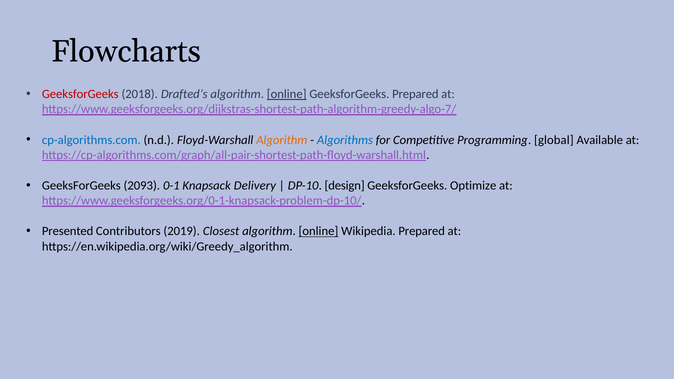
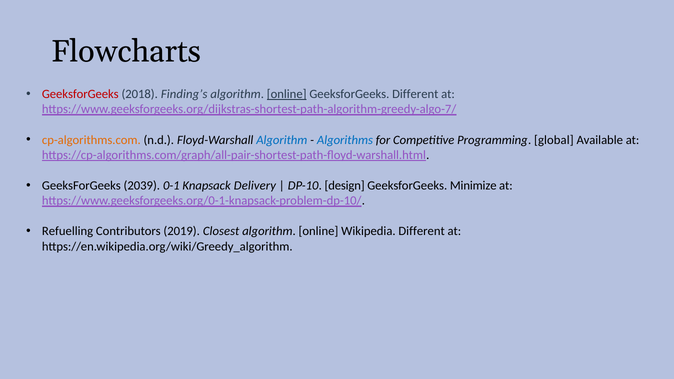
Drafted’s: Drafted’s -> Finding’s (184, 94)
GeeksforGeeks Prepared: Prepared -> Different (415, 94)
cp-algorithms.com colour: blue -> orange (91, 140)
Algorithm colour: orange -> blue (282, 140)
2093: 2093 -> 2039 (142, 186)
Optimize: Optimize -> Minimize (473, 186)
Presented: Presented -> Refuelling (68, 231)
online underline: present -> none (318, 231)
Wikipedia Prepared: Prepared -> Different (422, 231)
